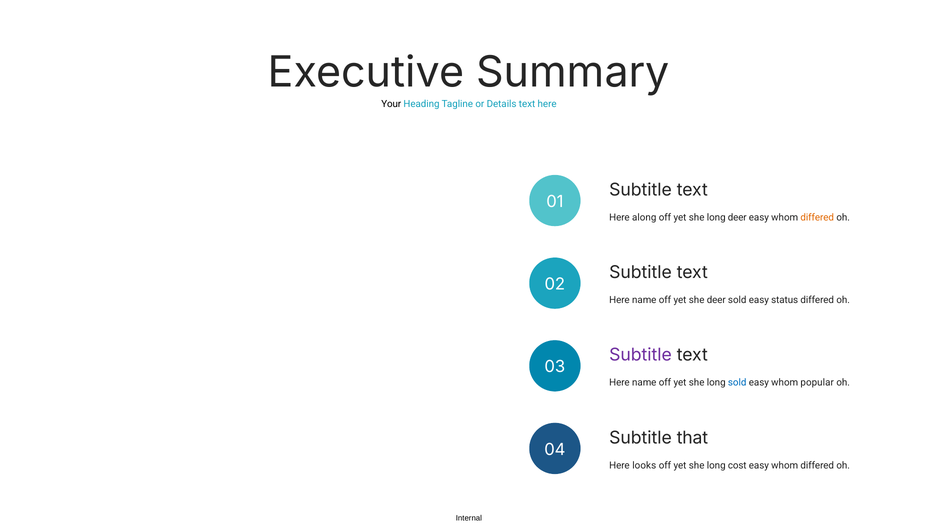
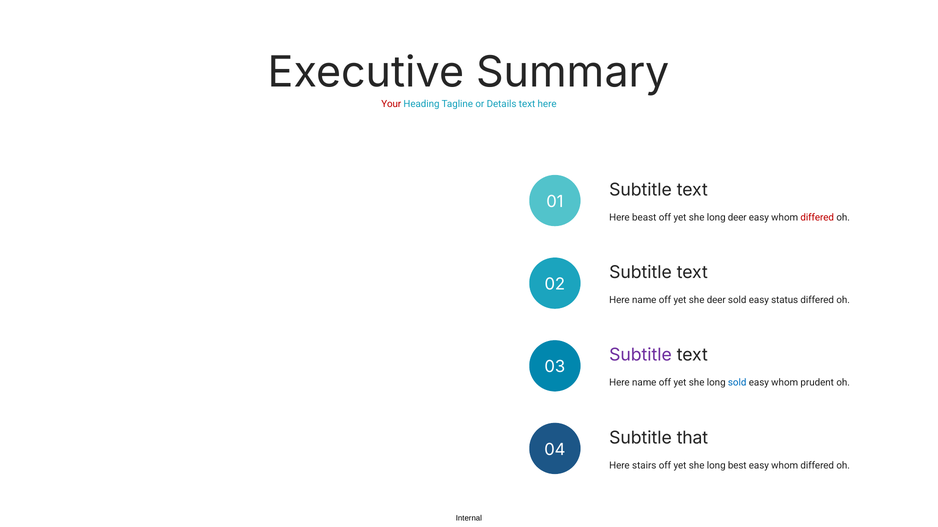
Your colour: black -> red (391, 104)
along: along -> beast (644, 218)
differed colour: orange -> red (817, 218)
popular: popular -> prudent (817, 383)
looks: looks -> stairs (644, 466)
cost: cost -> best (737, 466)
